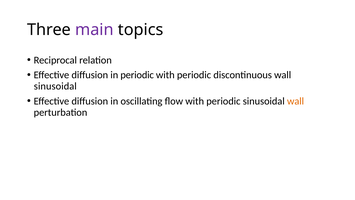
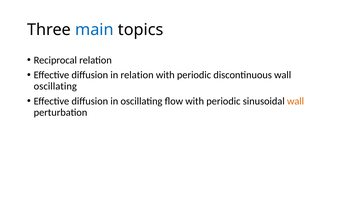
main colour: purple -> blue (94, 30)
in periodic: periodic -> relation (137, 75)
sinusoidal: sinusoidal -> oscillating (55, 86)
